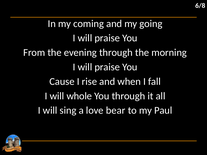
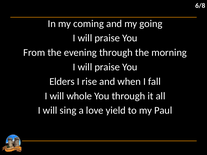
Cause: Cause -> Elders (62, 82)
bear: bear -> yield (116, 111)
